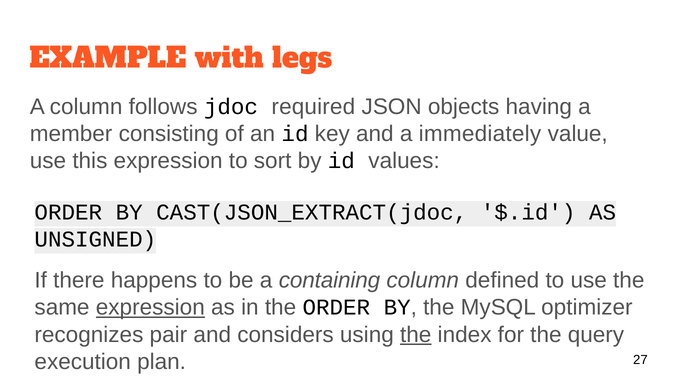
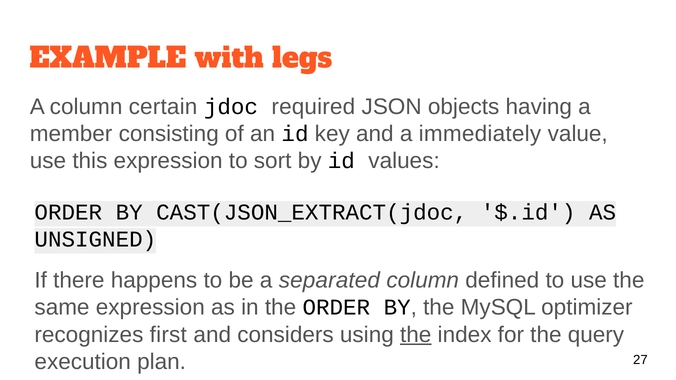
follows: follows -> certain (163, 107)
containing: containing -> separated (329, 281)
expression underline: present -> none (150, 308)
pair: pair -> first (168, 335)
